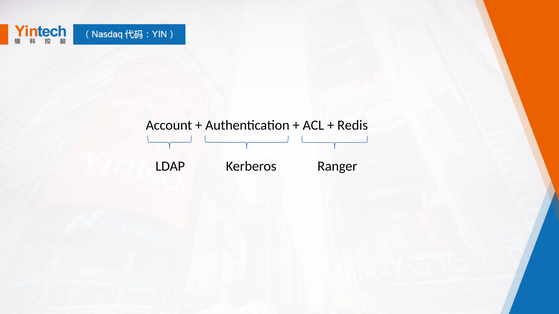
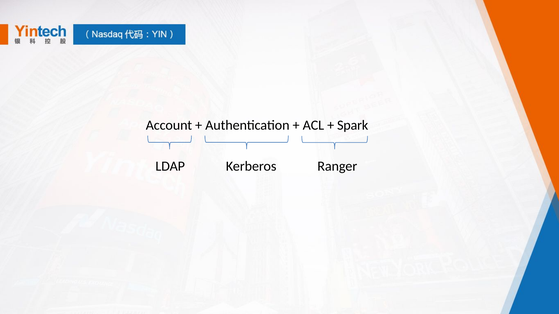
Redis: Redis -> Spark (353, 125)
